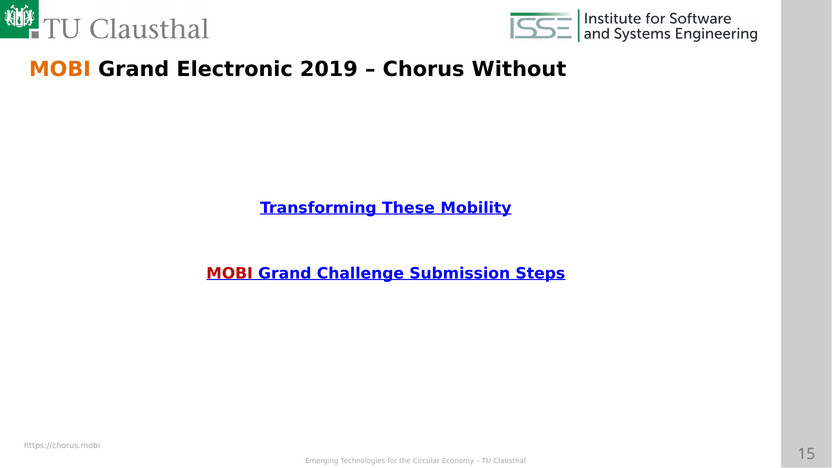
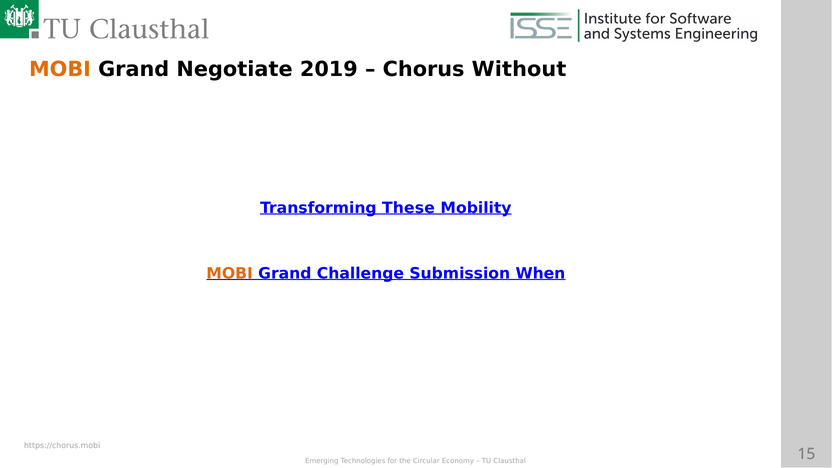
Electronic: Electronic -> Negotiate (235, 69)
MOBI colour: red -> orange (230, 274)
Steps: Steps -> When (540, 274)
